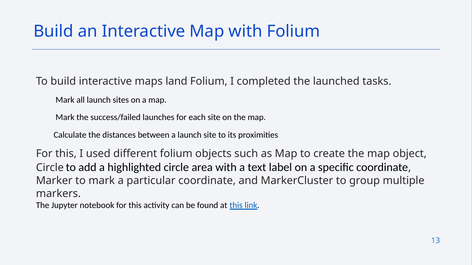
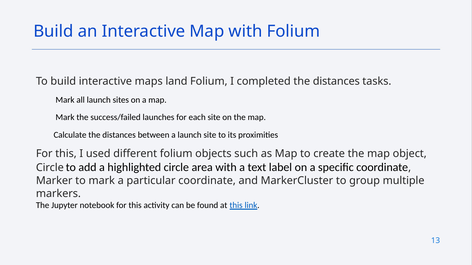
completed the launched: launched -> distances (336, 82)
